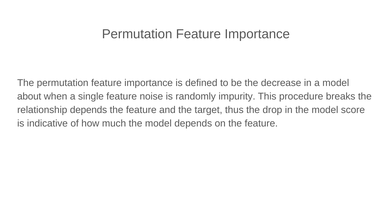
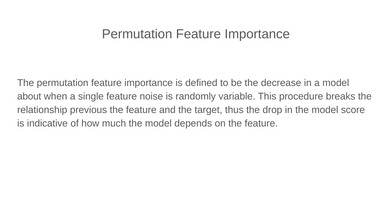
impurity: impurity -> variable (237, 97)
relationship depends: depends -> previous (88, 110)
